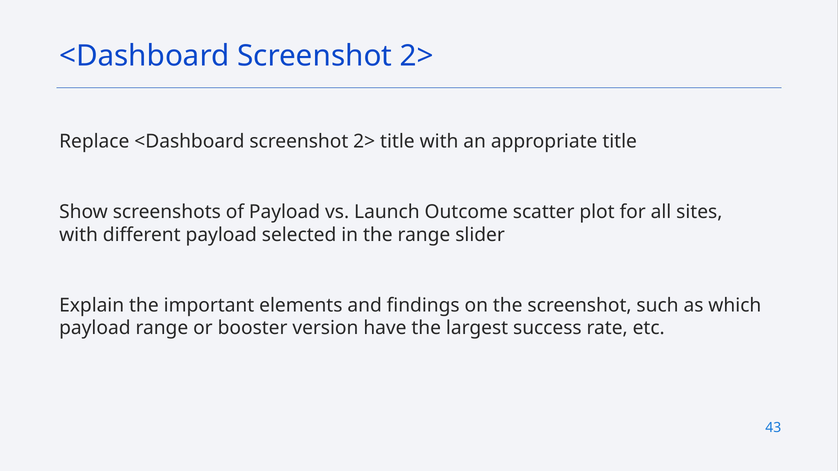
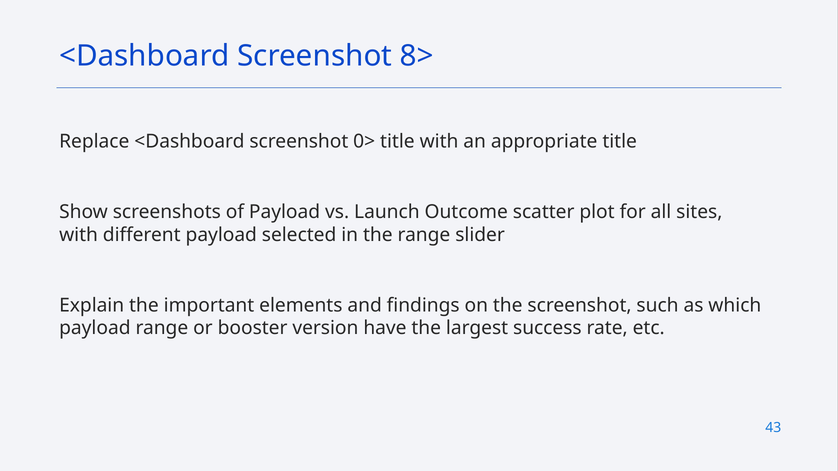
2>: 2> -> 8> (417, 56)
Replace <Dashboard screenshot 2>: 2> -> 0> (364, 141)
